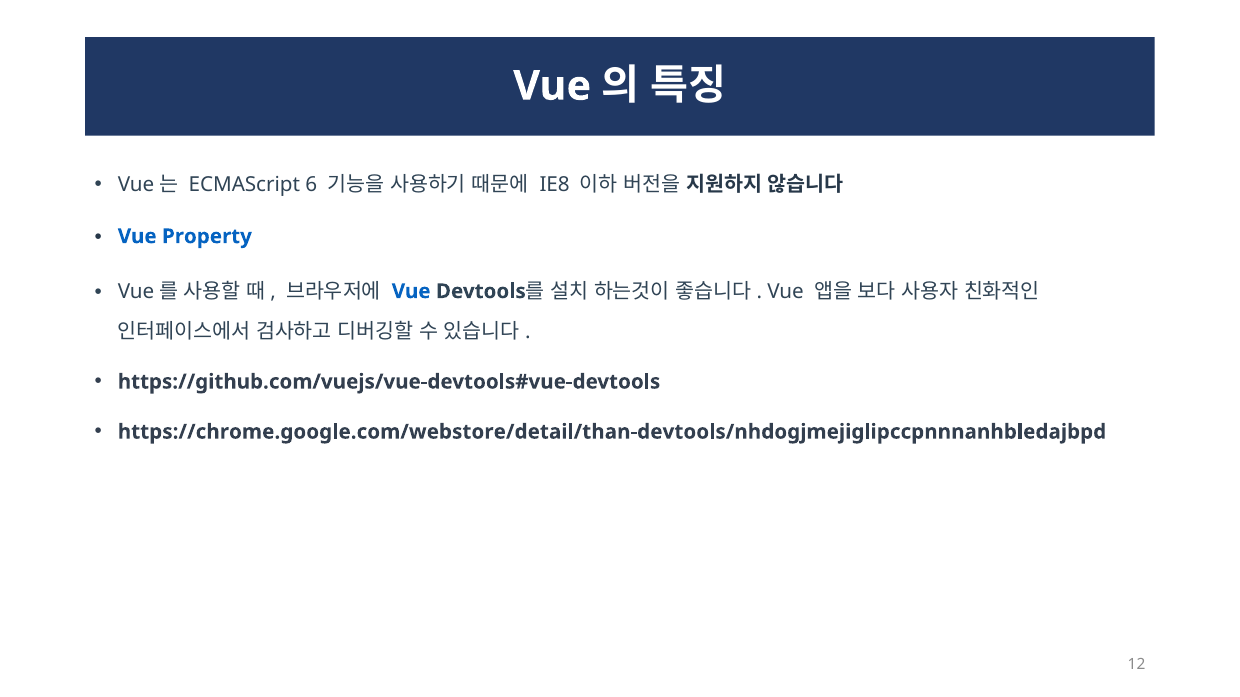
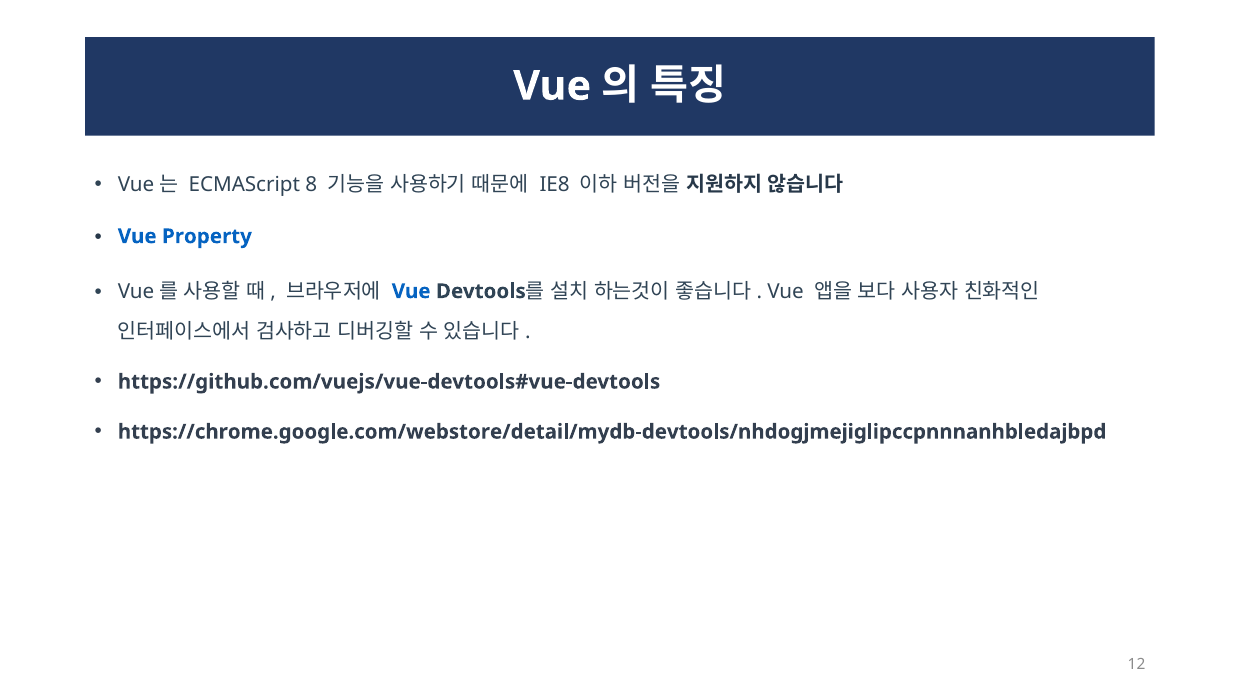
6: 6 -> 8 (311, 185)
https://chrome.google.com/webstore/detail/than-devtools/nhdogjmejiglipccpnnnanhbledajbpd: https://chrome.google.com/webstore/detail/than-devtools/nhdogjmejiglipccpnnnanhbledajbpd -> https://chrome.google.com/webstore/detail/mydb-devtools/nhdogjmejiglipccpnnnanhbledajbpd (612, 432)
